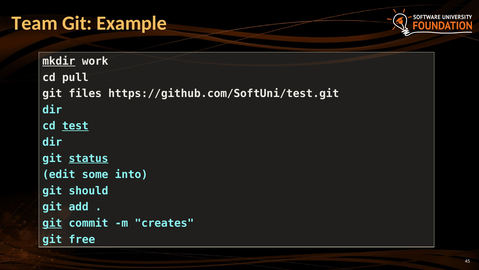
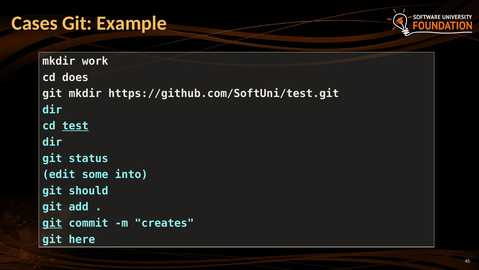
Team: Team -> Cases (35, 23)
mkdir underline: present -> none (59, 61)
pull: pull -> does (75, 77)
git files: files -> mkdir (85, 93)
status underline: present -> none (89, 158)
free: free -> here (82, 239)
